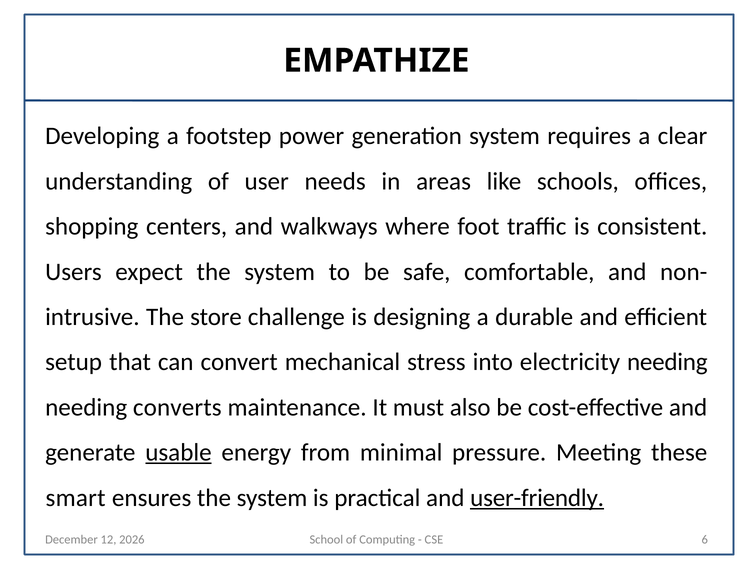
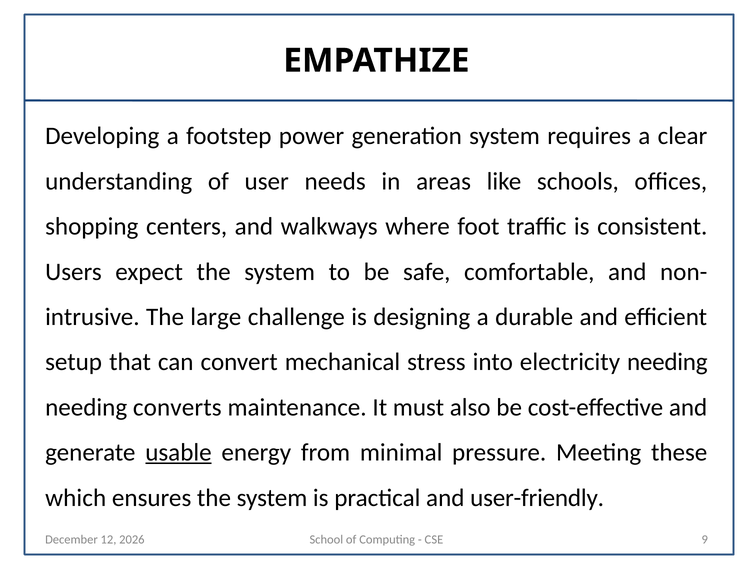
store: store -> large (216, 317)
smart: smart -> which (76, 497)
user-friendly underline: present -> none (537, 497)
6: 6 -> 9 (705, 539)
